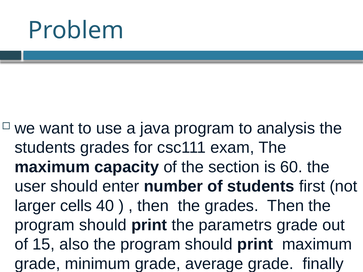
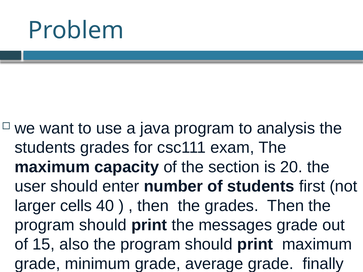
60: 60 -> 20 (291, 167)
parametrs: parametrs -> messages (235, 225)
